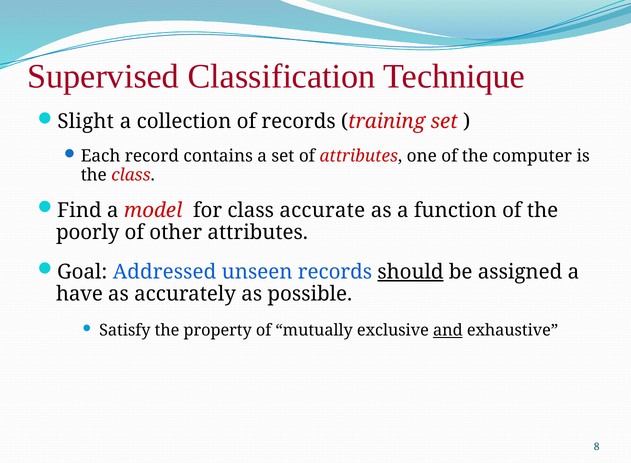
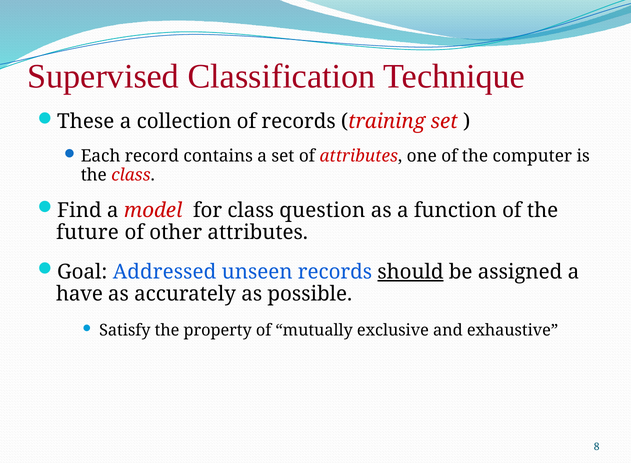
Slight: Slight -> These (86, 121)
accurate: accurate -> question (322, 210)
poorly: poorly -> future (88, 232)
and underline: present -> none (448, 330)
